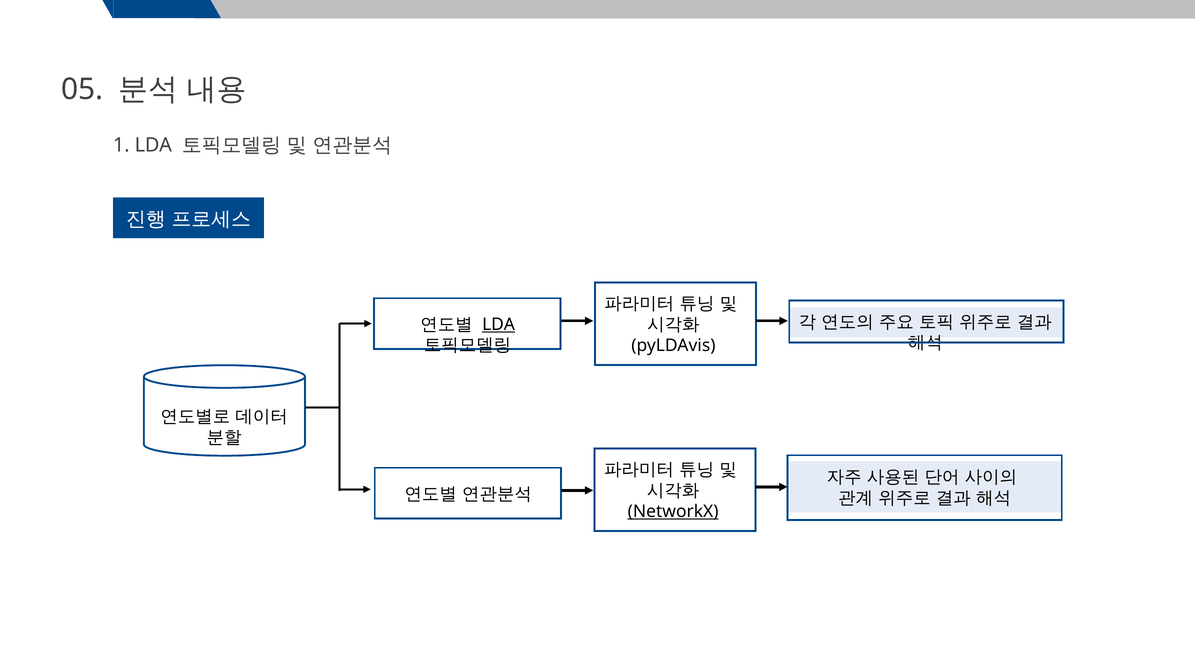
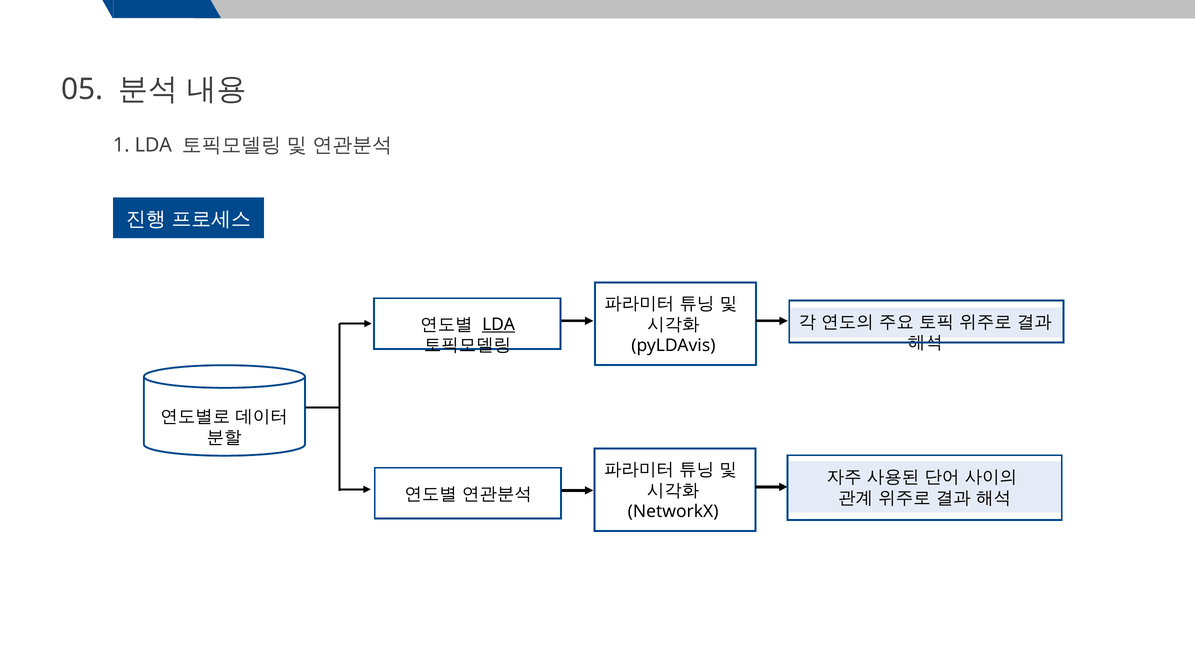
NetworkX underline: present -> none (673, 512)
